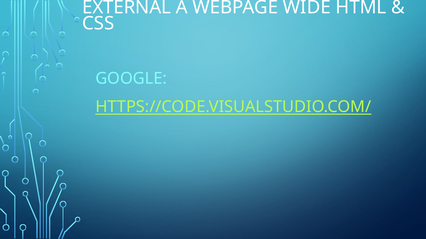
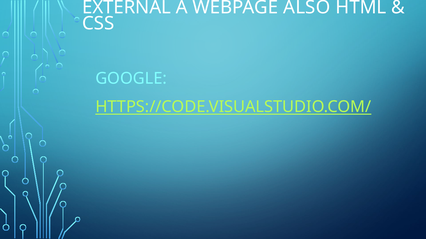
WIDE: WIDE -> ALSO (307, 7)
